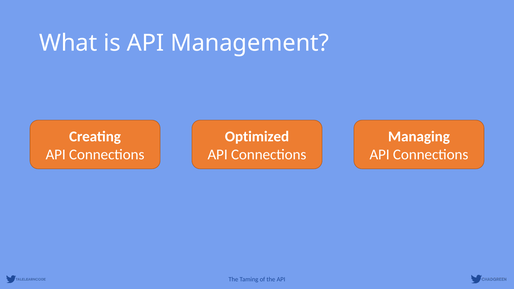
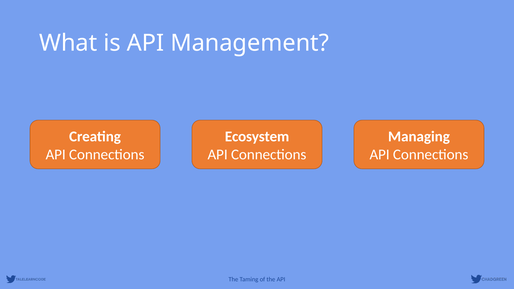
Optimized: Optimized -> Ecosystem (257, 137)
